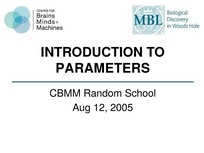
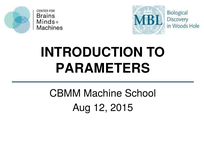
Random: Random -> Machine (103, 93)
2005: 2005 -> 2015 (122, 108)
